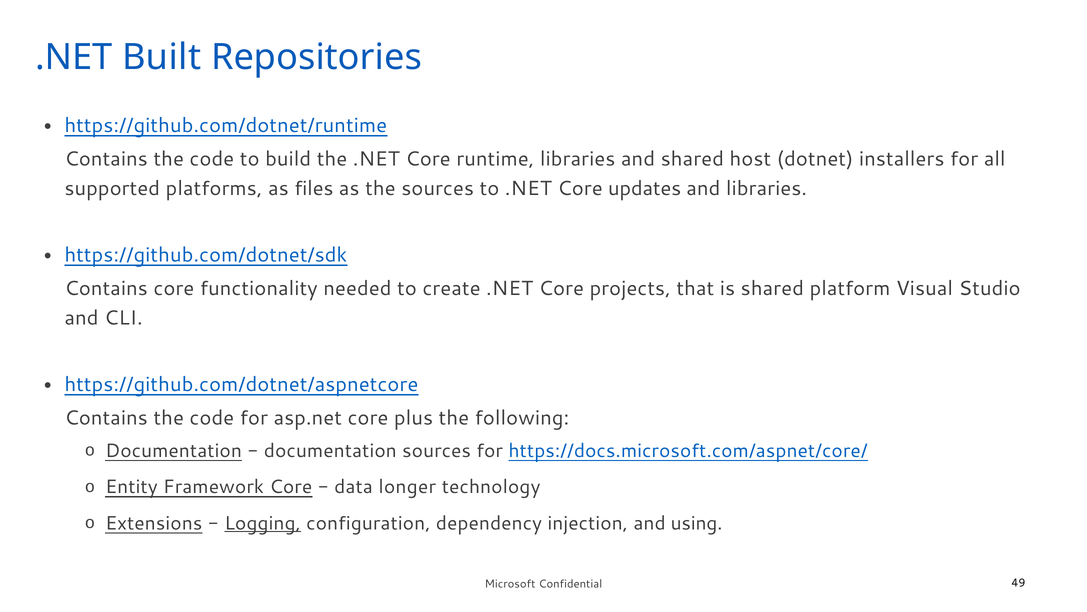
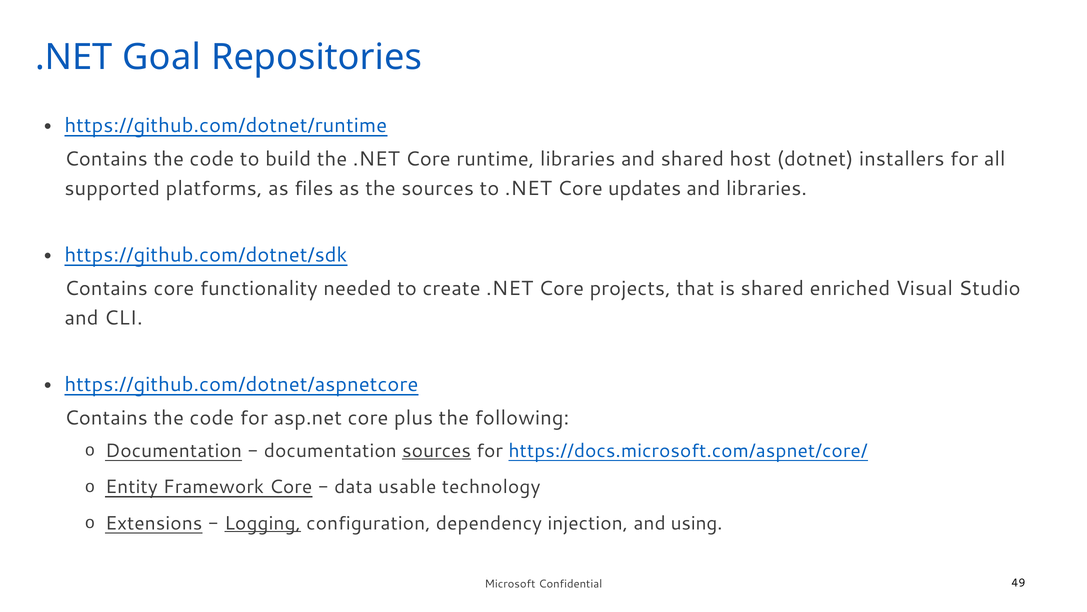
Built: Built -> Goal (162, 57)
platform: platform -> enriched (850, 288)
sources underline: none -> present (437, 450)
longer: longer -> usable (407, 486)
